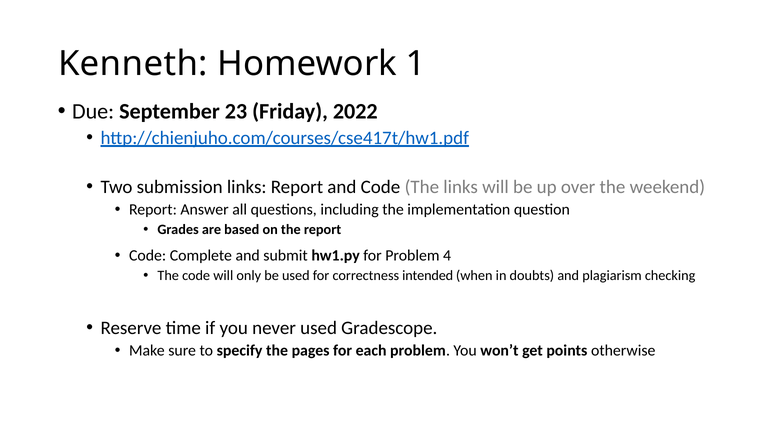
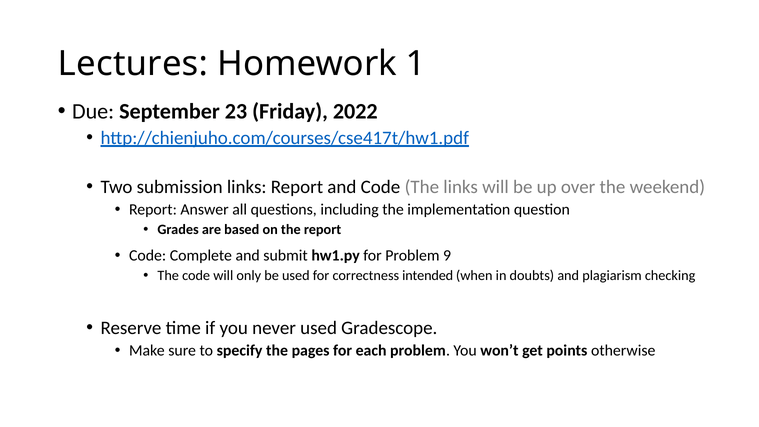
Kenneth: Kenneth -> Lectures (133, 64)
4: 4 -> 9 (447, 256)
